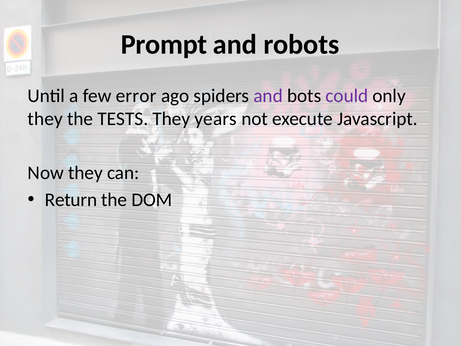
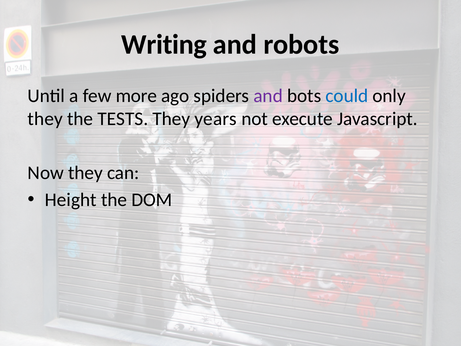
Prompt: Prompt -> Writing (164, 45)
error: error -> more (136, 96)
could colour: purple -> blue (347, 96)
Return: Return -> Height (71, 200)
